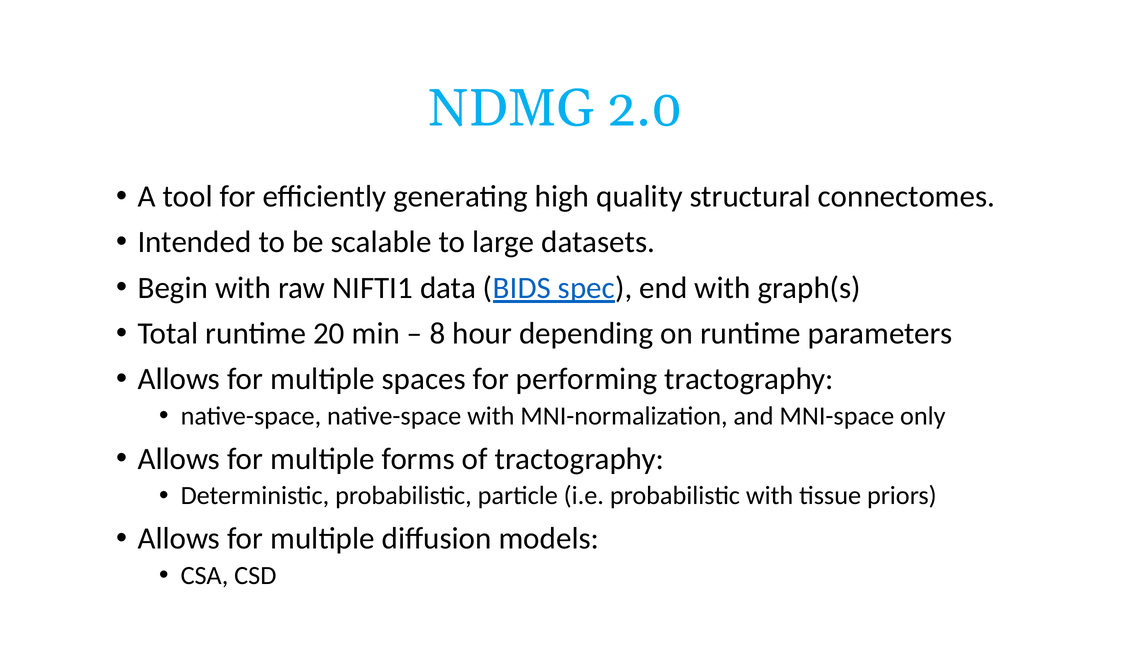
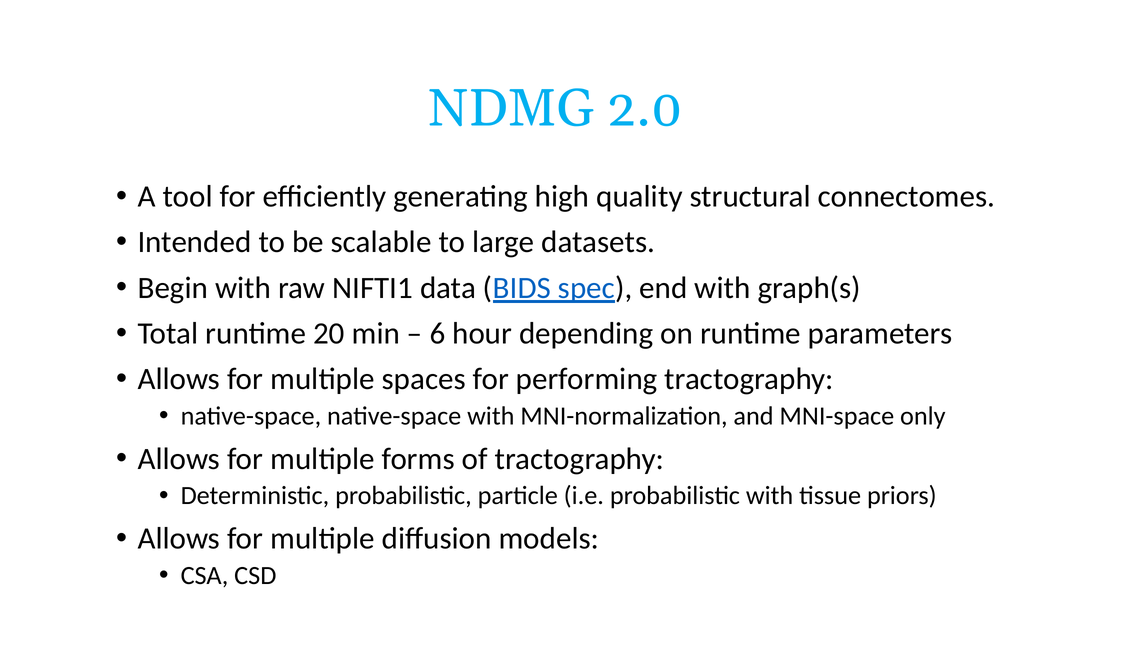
8: 8 -> 6 (437, 334)
